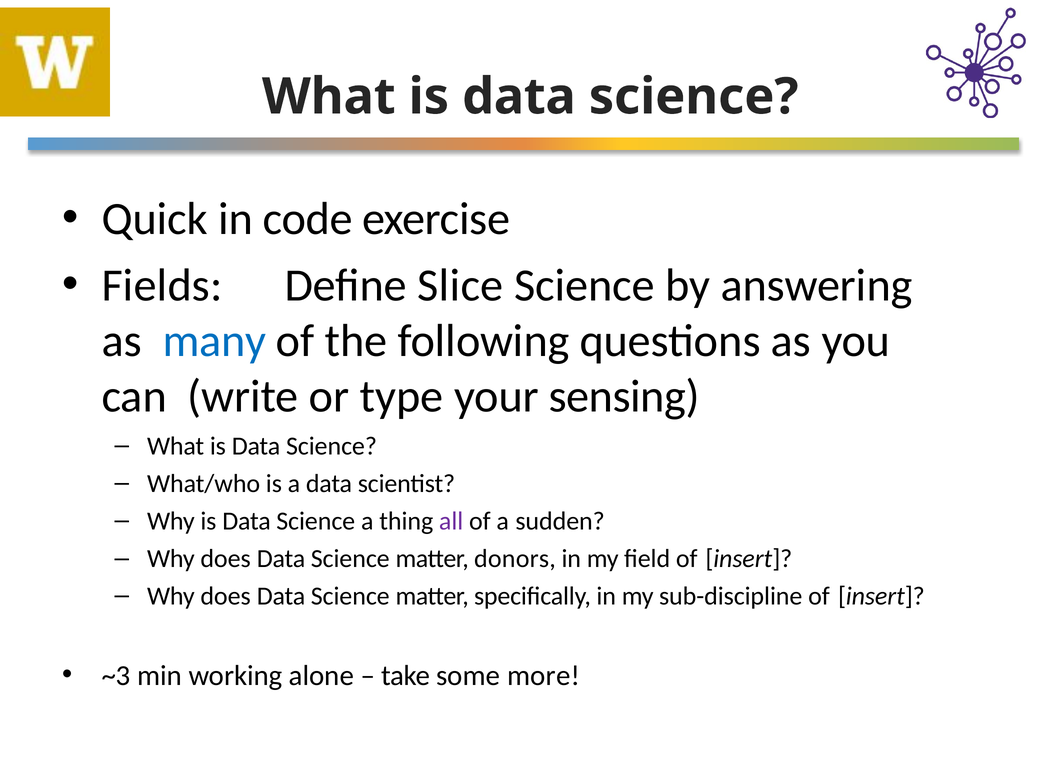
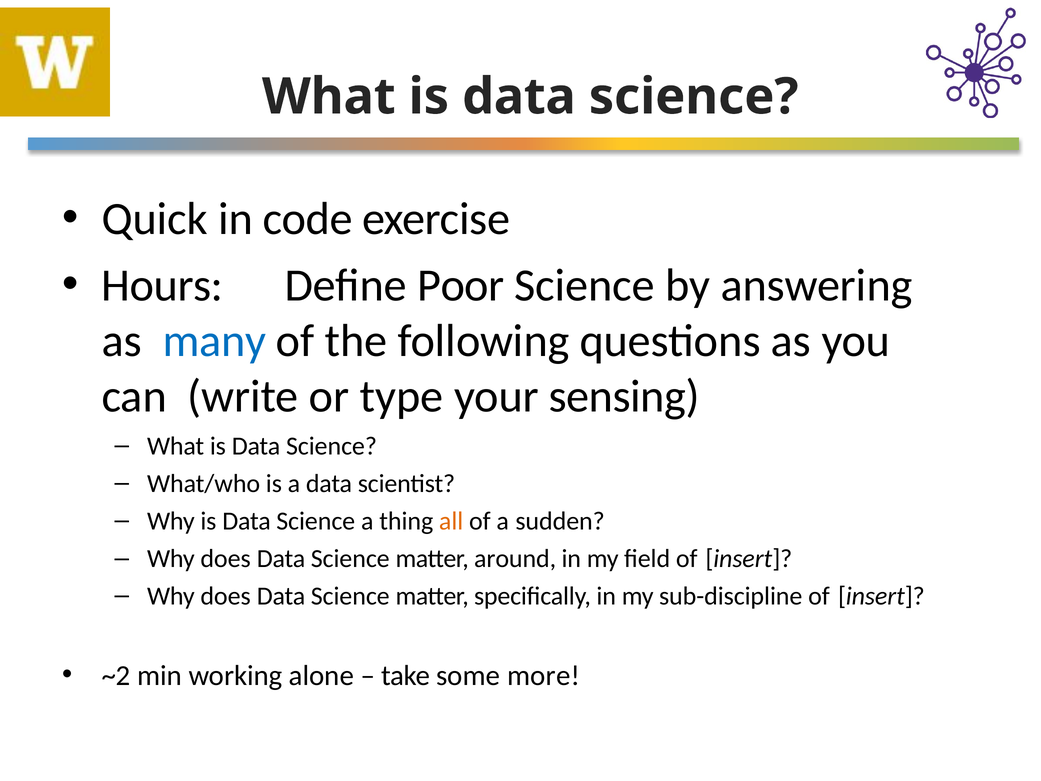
Fields: Fields -> Hours (162, 285)
Slice: Slice -> Poor (461, 285)
all colour: purple -> orange (451, 521)
donors: donors -> around (515, 559)
~3: ~3 -> ~2 (116, 675)
